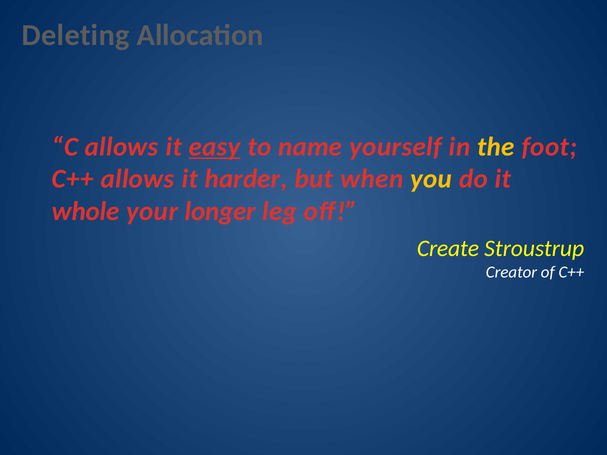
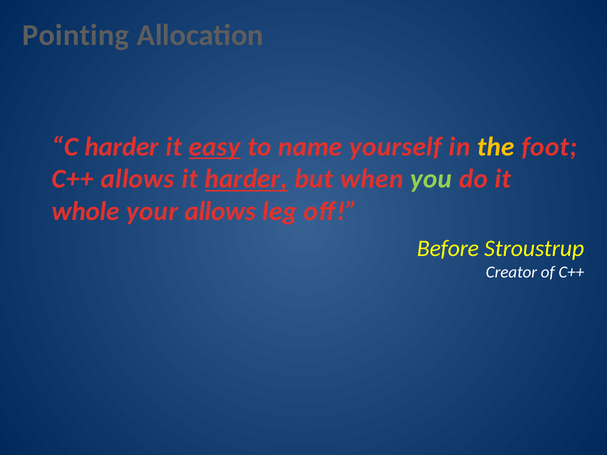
Deleting: Deleting -> Pointing (76, 35)
C allows: allows -> harder (122, 147)
harder underline: none -> present (246, 179)
you colour: yellow -> light green (431, 179)
your longer: longer -> allows (220, 212)
Create: Create -> Before (448, 249)
